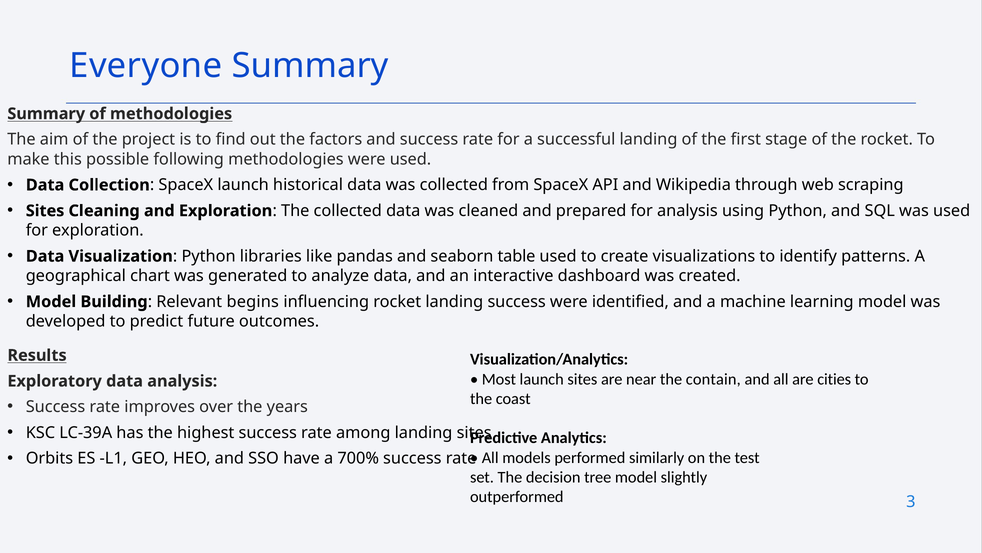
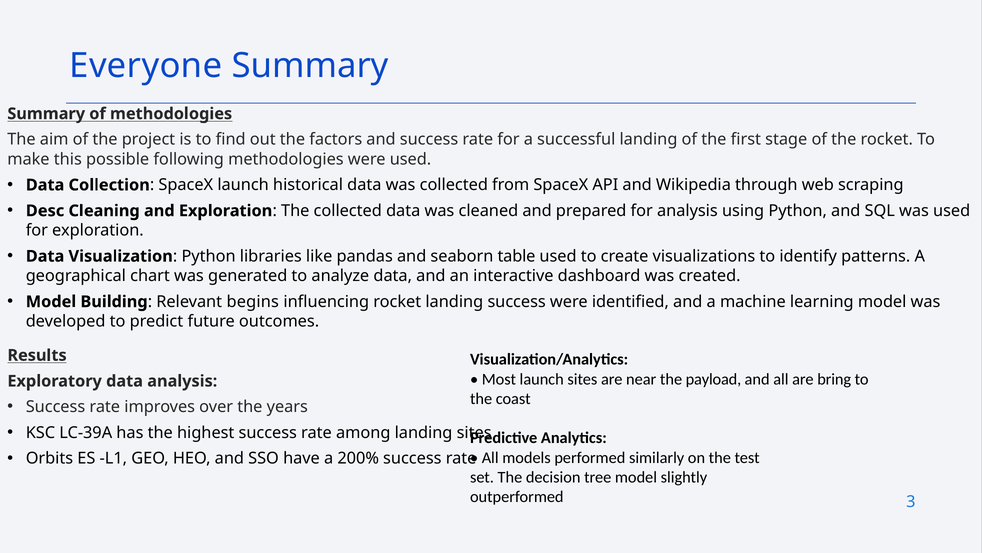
Sites: Sites -> Desc (45, 211)
contain: contain -> payload (713, 379)
cities: cities -> bring (834, 379)
700%: 700% -> 200% (358, 458)
